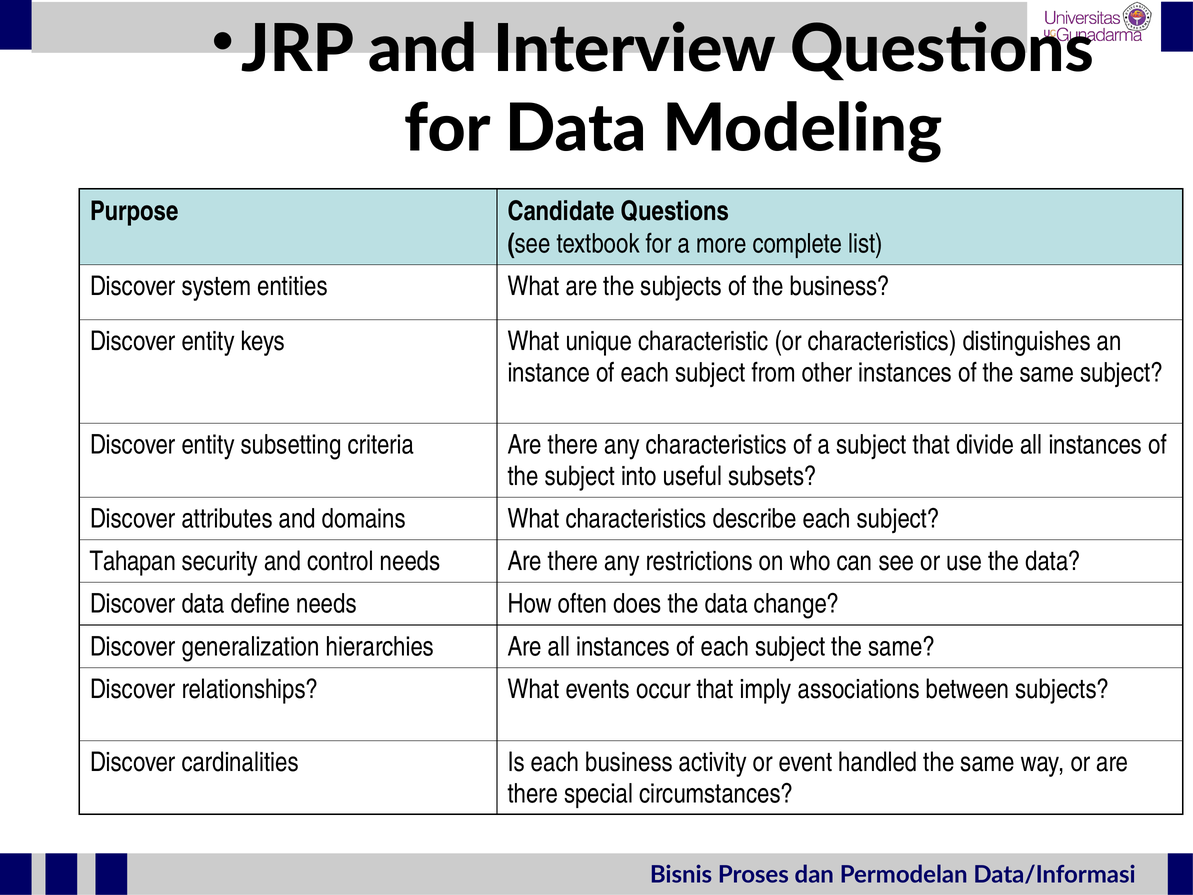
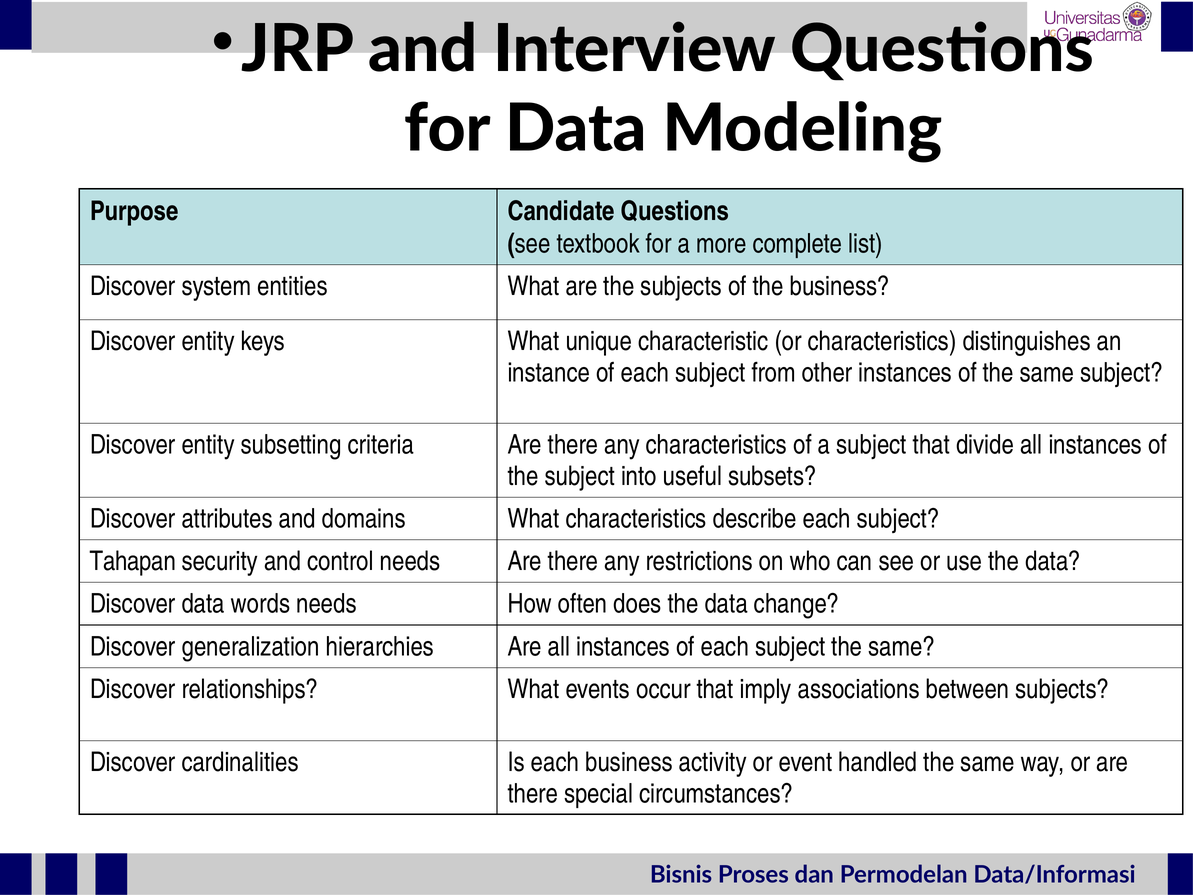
define: define -> words (261, 604)
